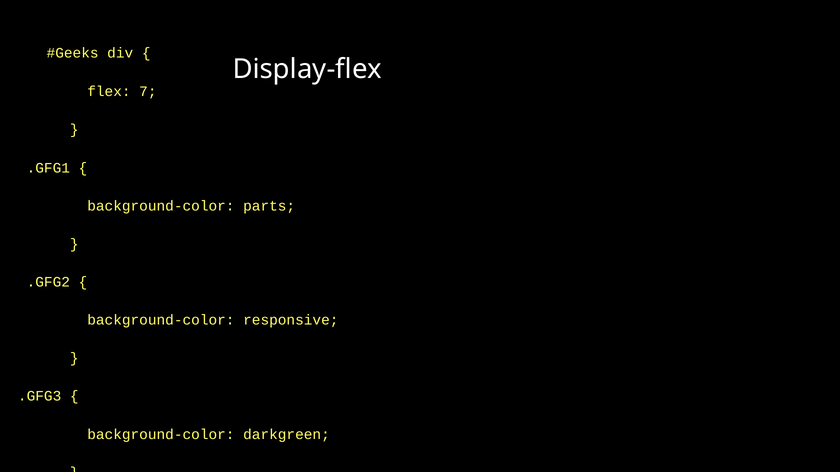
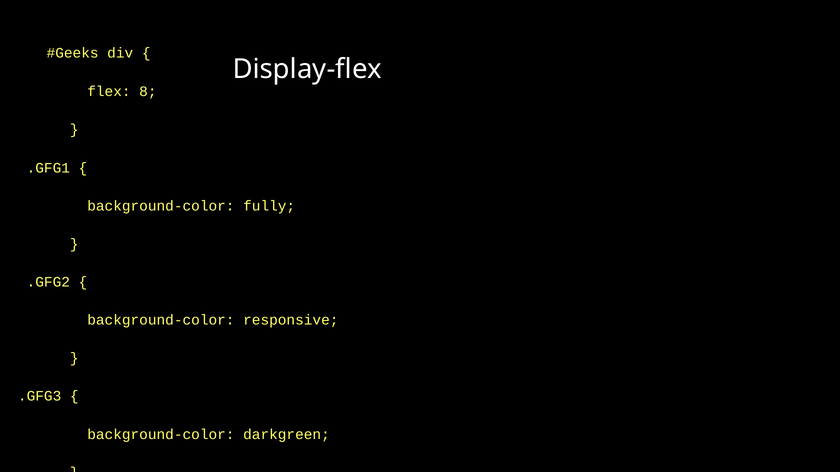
7: 7 -> 8 (148, 92)
parts: parts -> fully (269, 206)
